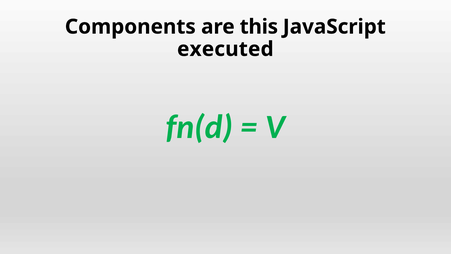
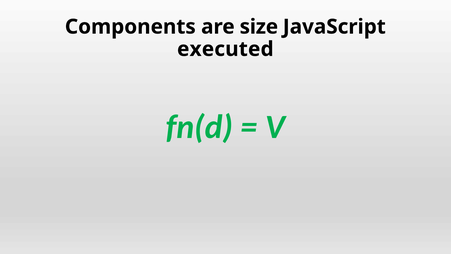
this: this -> size (259, 27)
